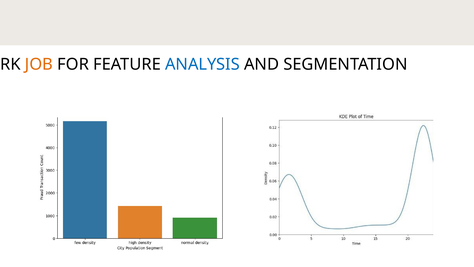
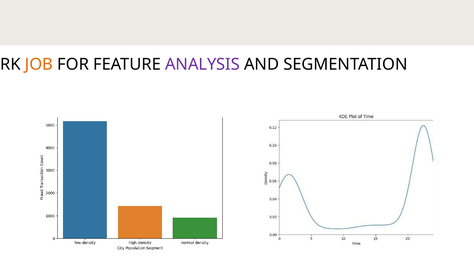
ANALYSIS colour: blue -> purple (202, 64)
